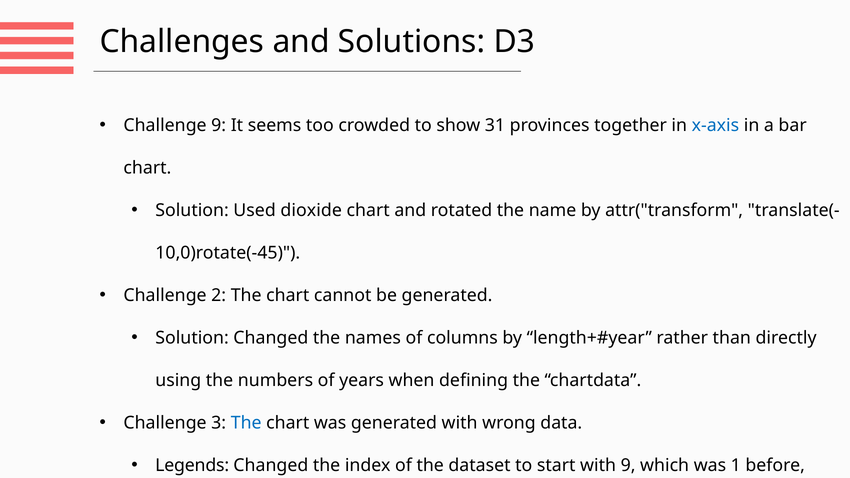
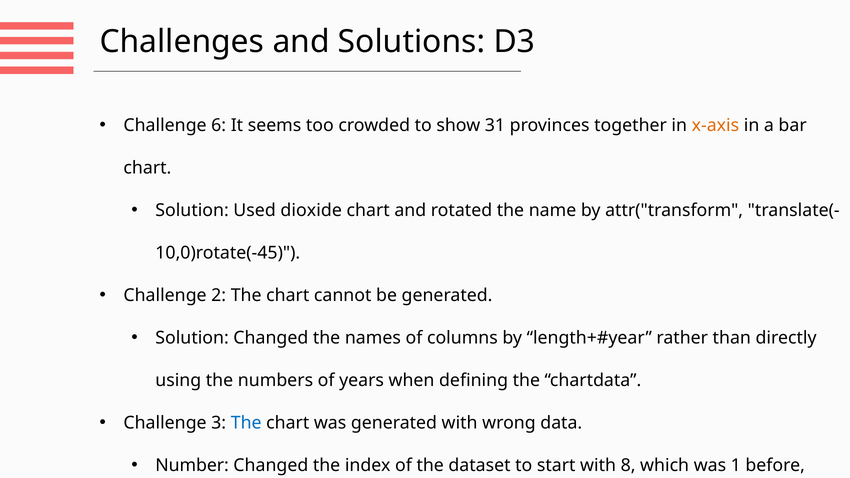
Challenge 9: 9 -> 6 (219, 125)
x-axis colour: blue -> orange (715, 125)
Legends: Legends -> Number (192, 465)
with 9: 9 -> 8 (628, 465)
